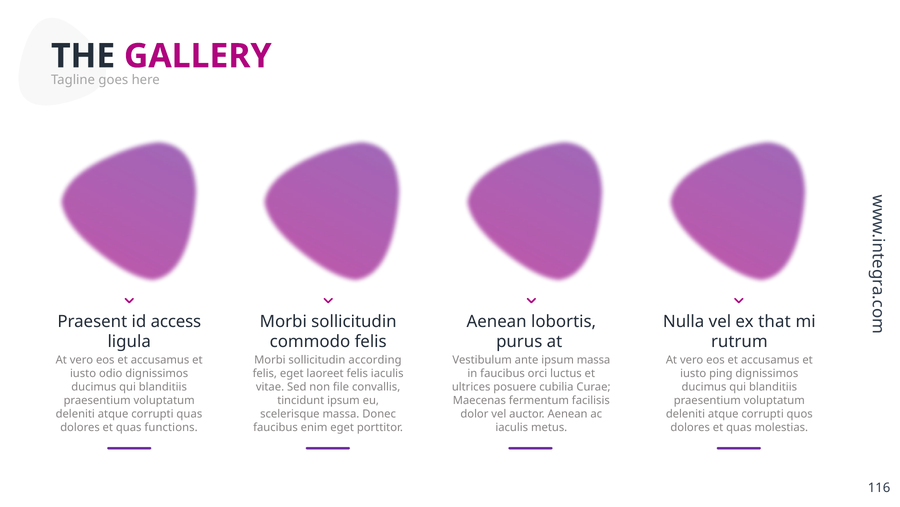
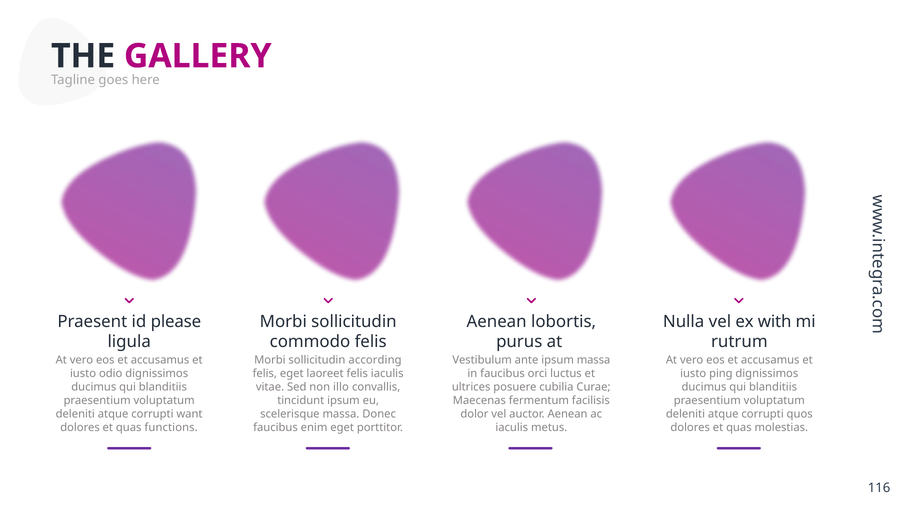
access: access -> please (176, 321)
that: that -> with (775, 321)
file: file -> illo (341, 386)
corrupti quas: quas -> want (189, 413)
